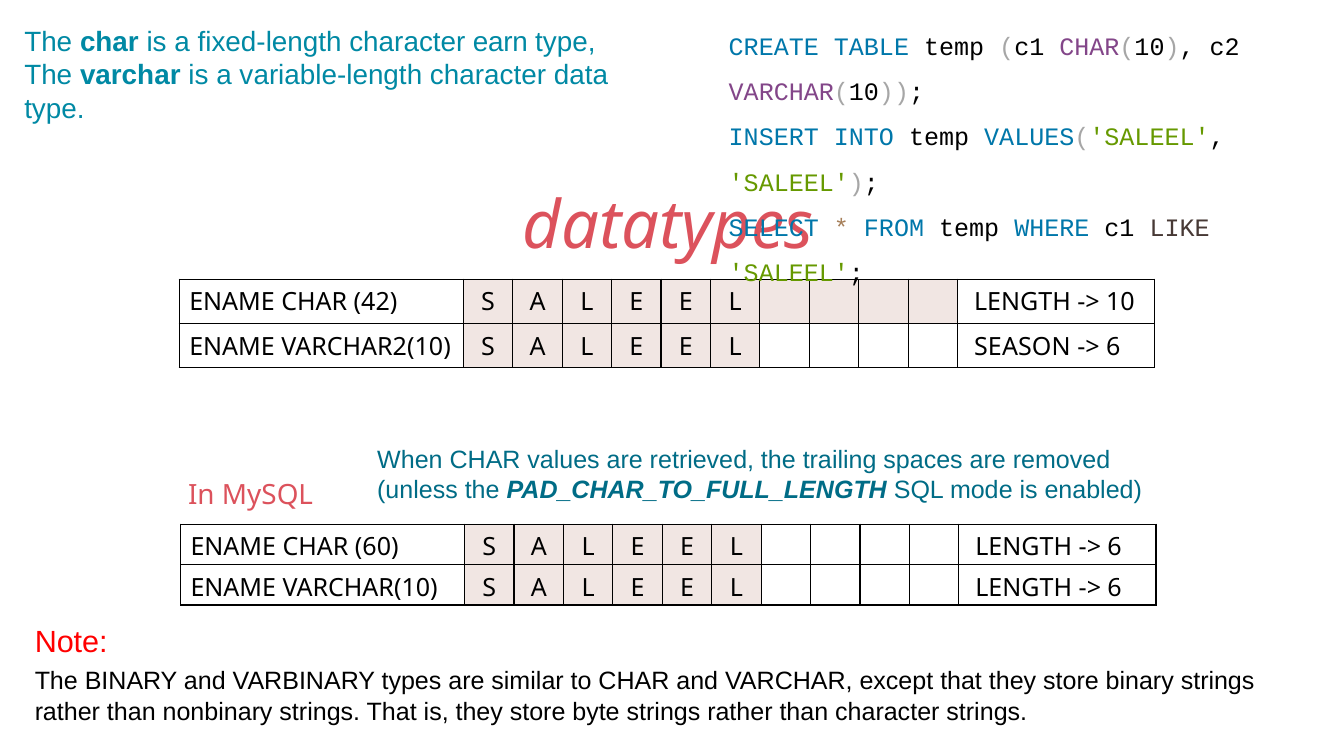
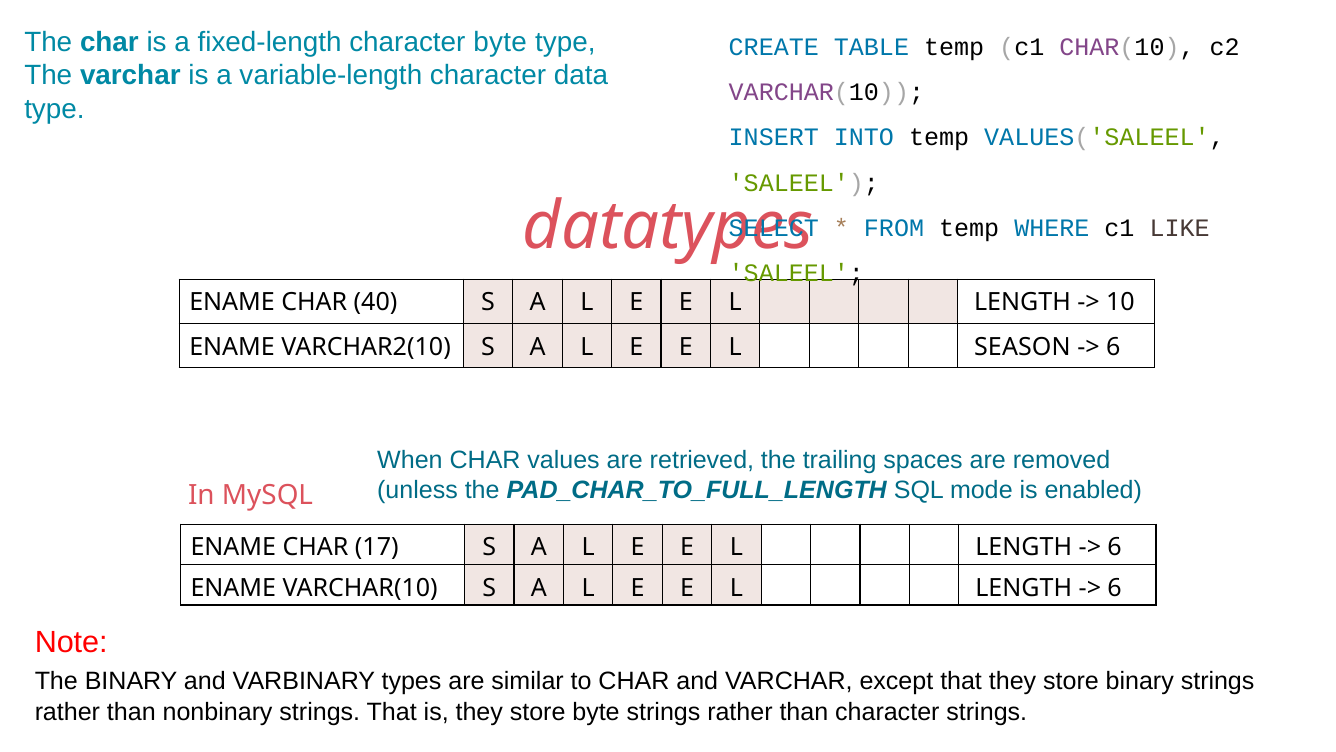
character earn: earn -> byte (500, 42)
42: 42 -> 40 (376, 302)
60: 60 -> 17 (377, 547)
